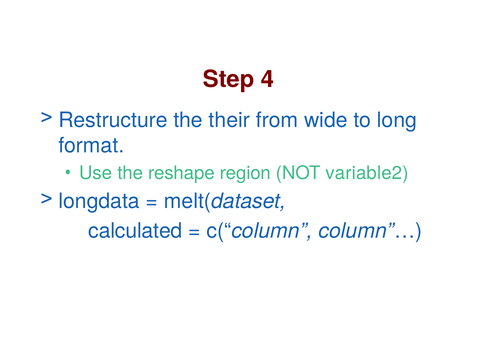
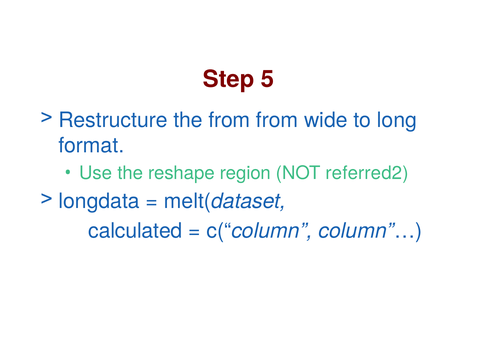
4: 4 -> 5 (268, 79)
the their: their -> from (229, 120)
variable2: variable2 -> referred2 (367, 173)
